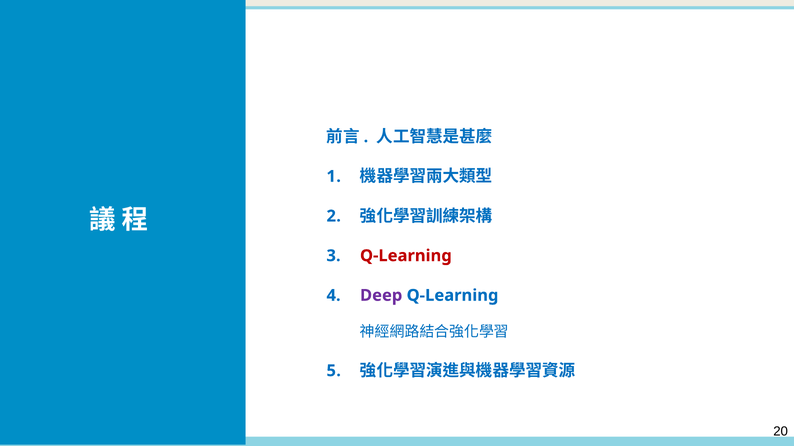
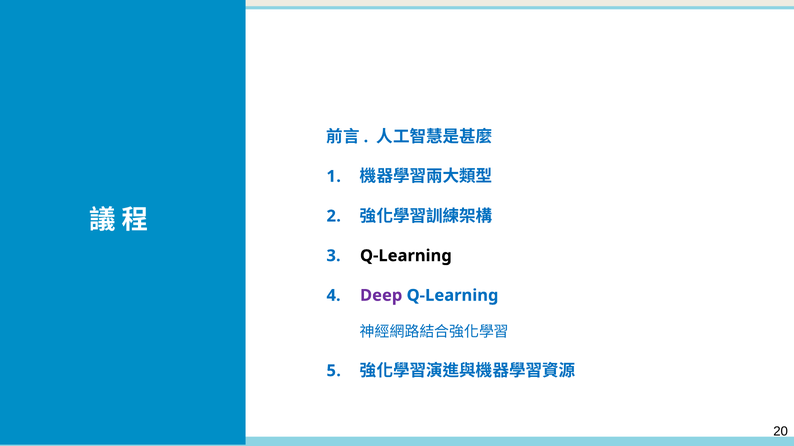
Q-Learning colour: red -> black (406, 256)
